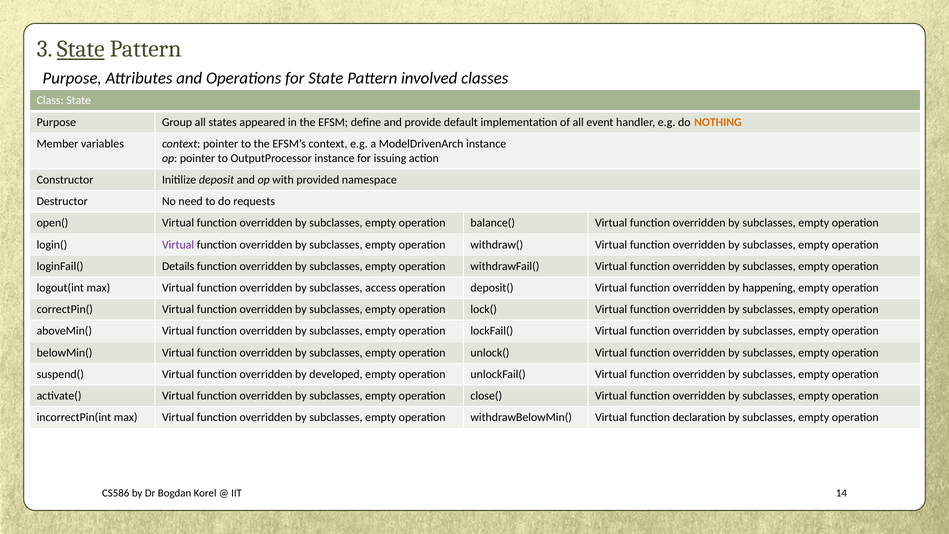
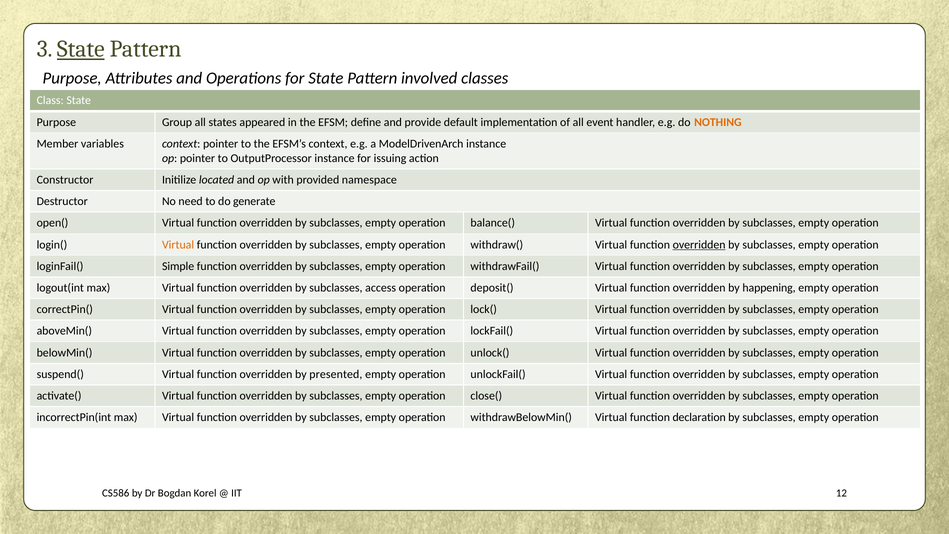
deposit: deposit -> located (217, 180)
requests: requests -> generate (254, 201)
Virtual colour: purple -> orange (178, 245)
overridden underline: none -> present (699, 245)
Details: Details -> Simple (178, 266)
developed: developed -> presented (336, 374)
14: 14 -> 12 (841, 493)
